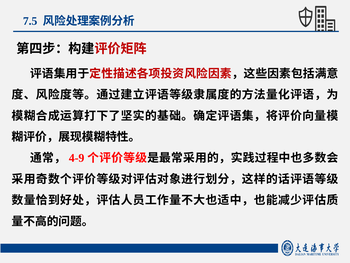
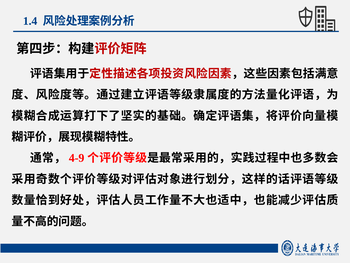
7.5: 7.5 -> 1.4 (30, 21)
